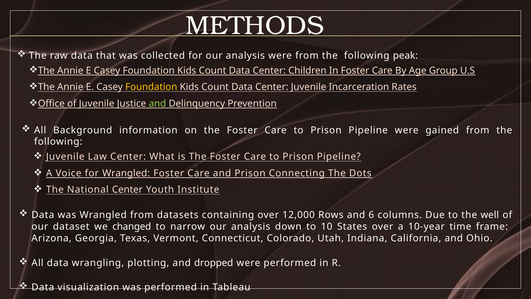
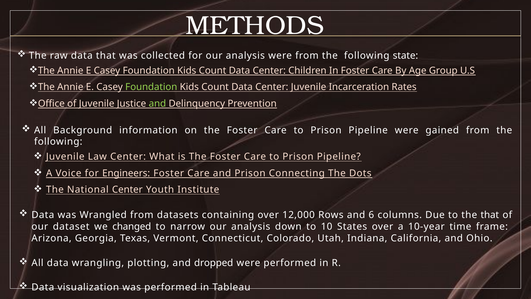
peak: peak -> state (405, 56)
Foundation colour: yellow -> light green (151, 87)
for Wrangled: Wrangled -> Engineers (126, 173)
the well: well -> that (490, 215)
